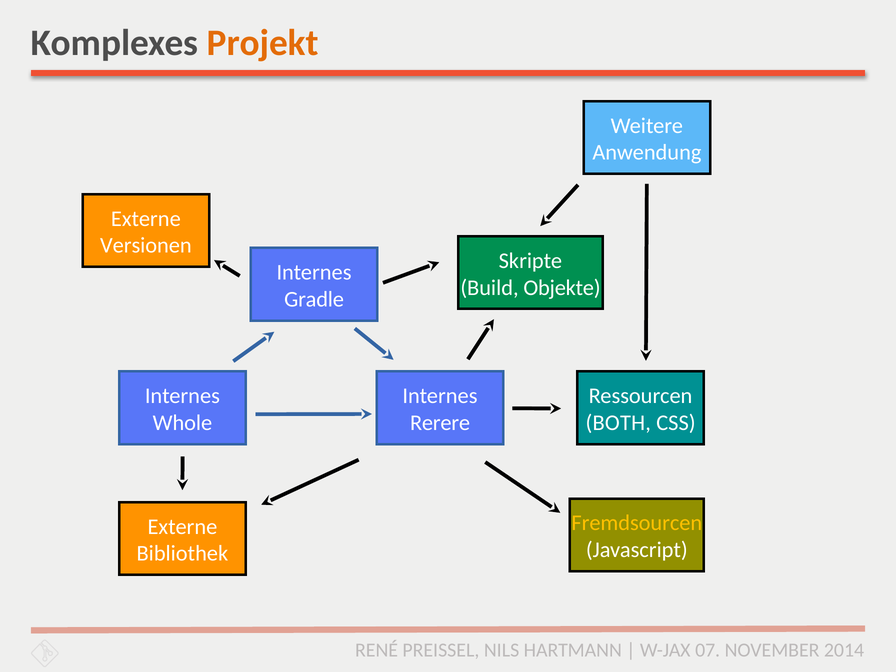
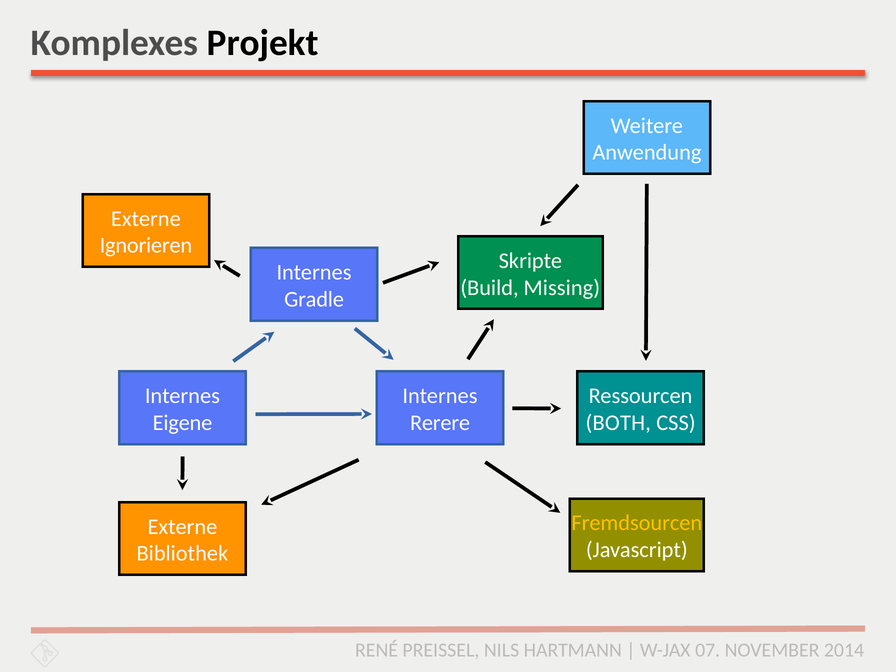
Projekt colour: orange -> black (263, 43)
Versionen: Versionen -> Ignorieren (146, 245)
Objekte: Objekte -> Missing (562, 288)
Whole: Whole -> Eigene (182, 423)
